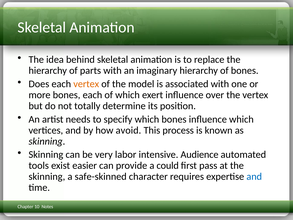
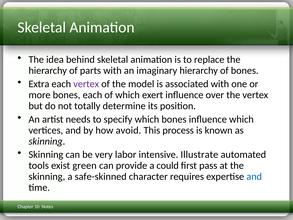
Does: Does -> Extra (39, 84)
vertex colour: orange -> purple (86, 84)
Audience: Audience -> Illustrate (199, 154)
easier: easier -> green (85, 165)
